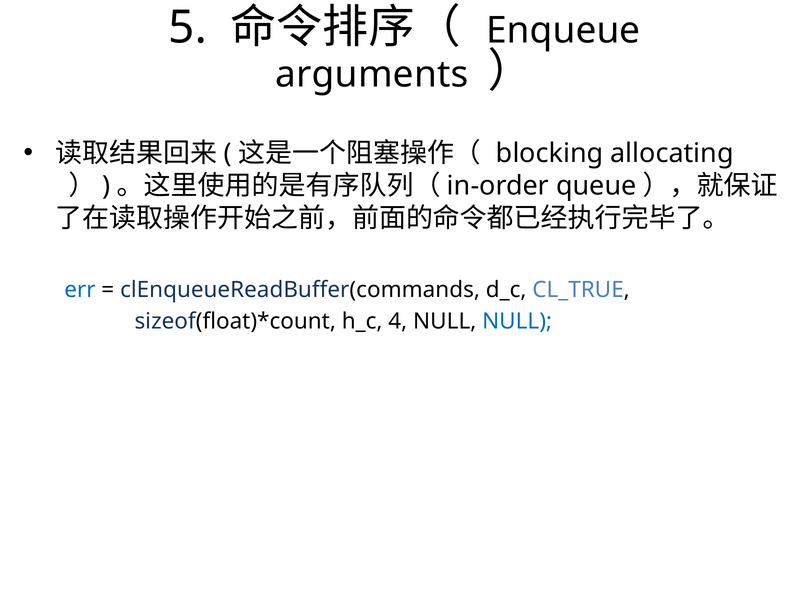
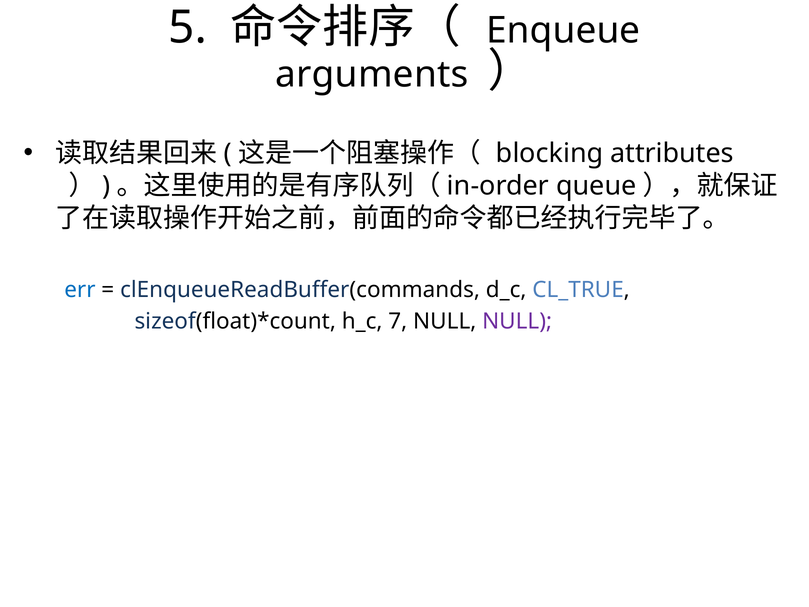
allocating: allocating -> attributes (672, 153)
4: 4 -> 7 (398, 321)
NULL colour: blue -> purple (517, 321)
